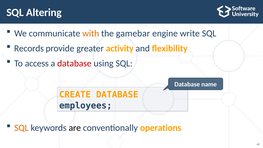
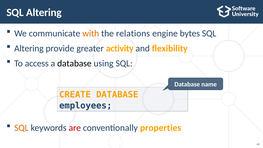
gamebar: gamebar -> relations (133, 33)
write: write -> bytes (190, 33)
Records: Records -> Altering (29, 48)
database colour: red -> black (74, 63)
are colour: black -> red (75, 128)
operations: operations -> properties (161, 128)
